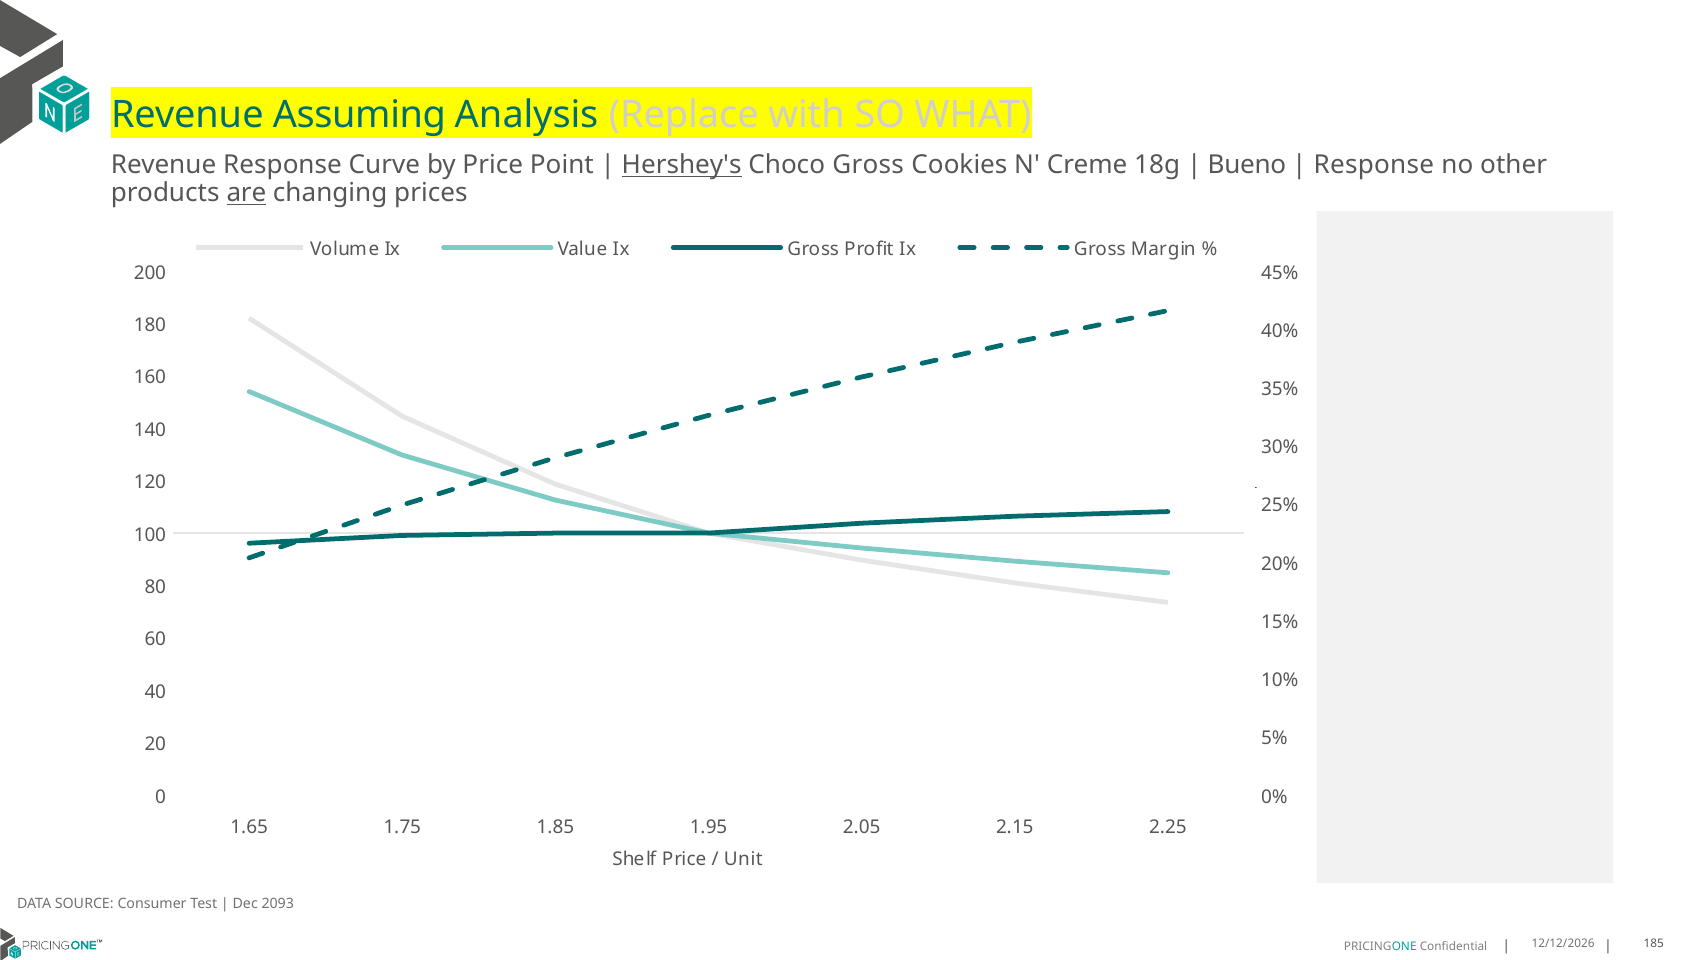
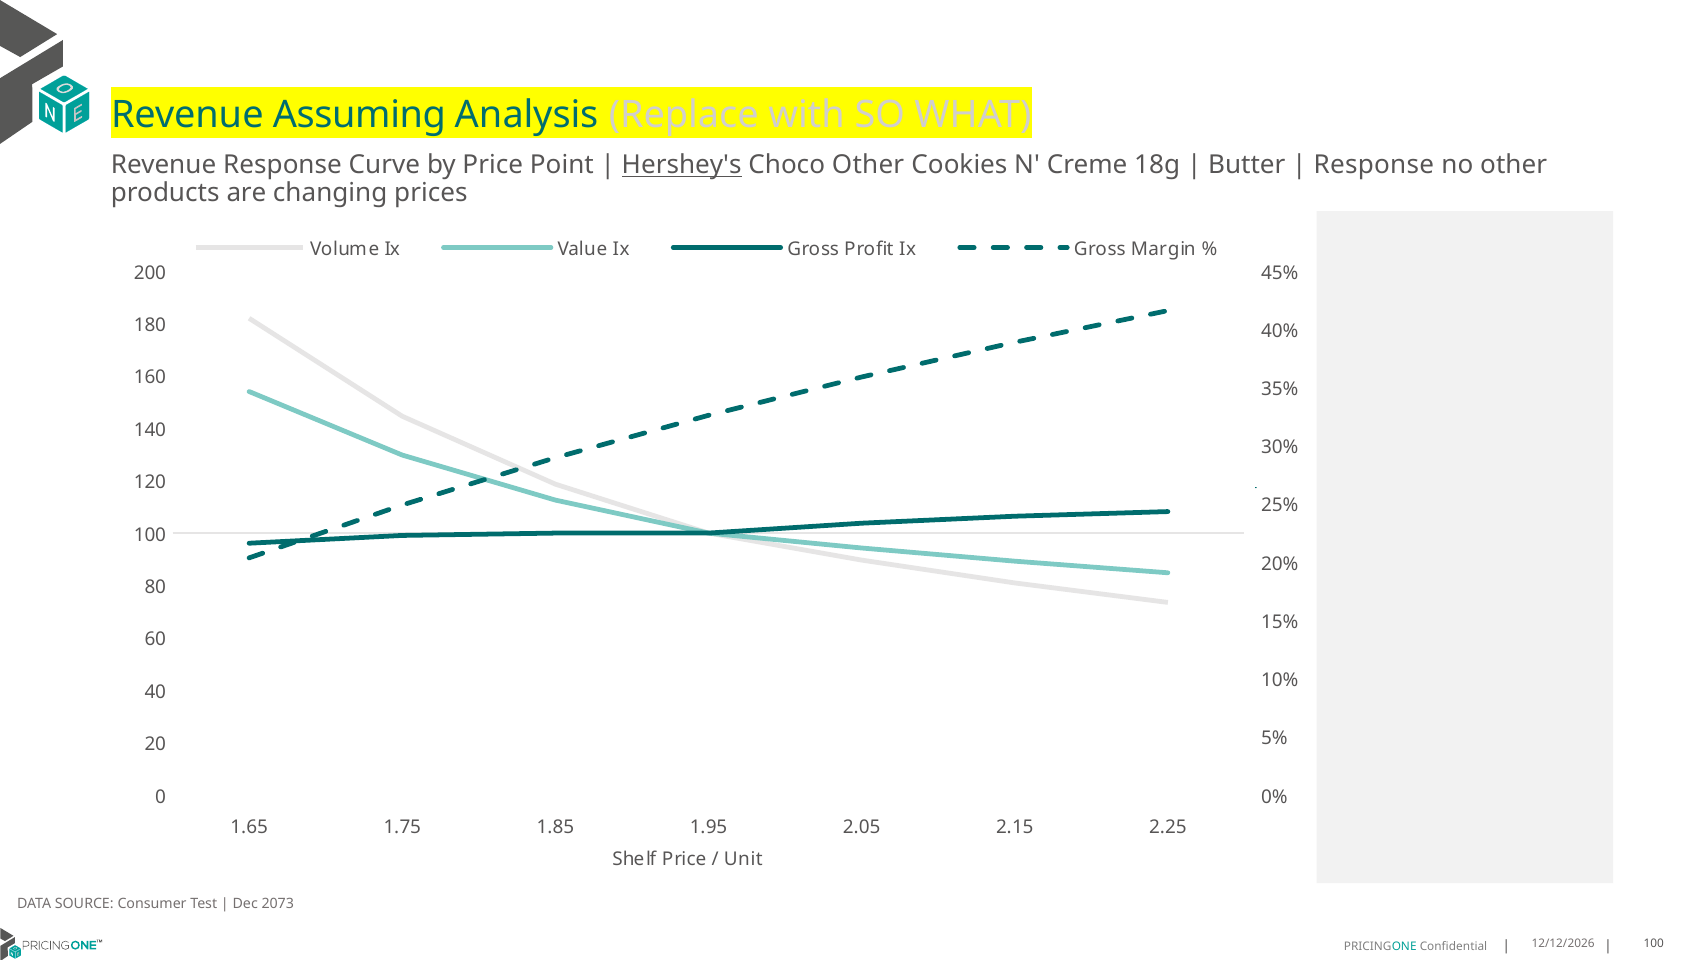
Choco Gross: Gross -> Other (868, 165)
Bueno: Bueno -> Butter (1247, 165)
are underline: present -> none (246, 193)
2093: 2093 -> 2073 (278, 904)
185: 185 -> 100 (1654, 944)
